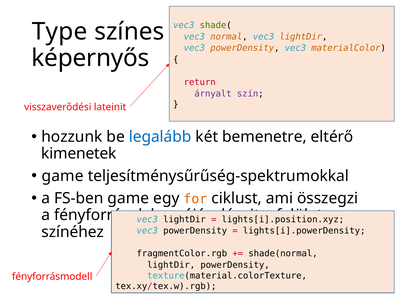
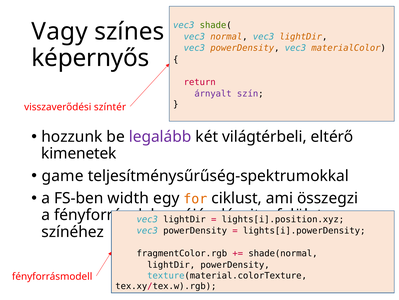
Type: Type -> Vagy (60, 32)
lateinit: lateinit -> színtér (110, 107)
legalább colour: blue -> purple (160, 136)
bemenetre: bemenetre -> világtérbeli (264, 136)
FS-ben game: game -> width (128, 198)
